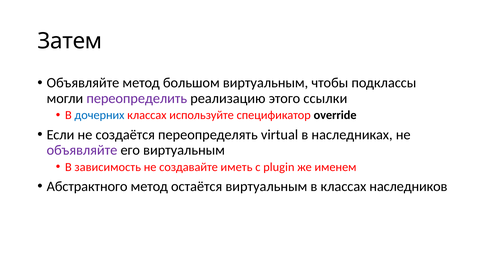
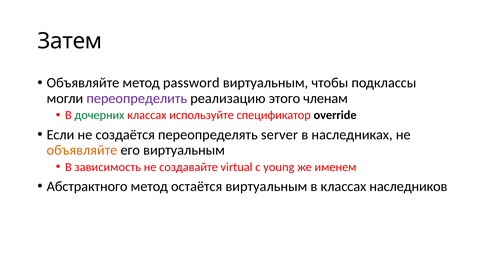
большом: большом -> password (191, 83)
ссылки: ссылки -> членам (325, 98)
дочерних colour: blue -> green (99, 115)
virtual: virtual -> server (279, 135)
объявляйте colour: purple -> orange (82, 150)
иметь: иметь -> virtual (237, 167)
plugin: plugin -> young (279, 167)
